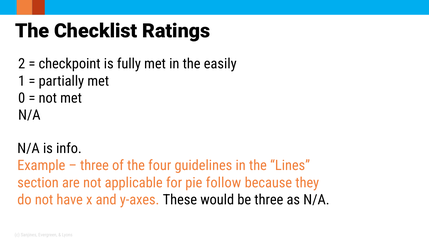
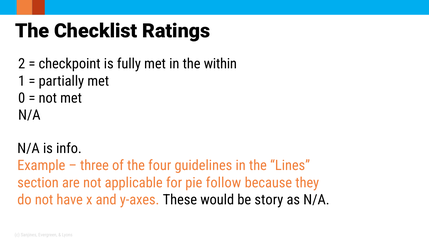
easily: easily -> within (220, 64)
be three: three -> story (269, 200)
